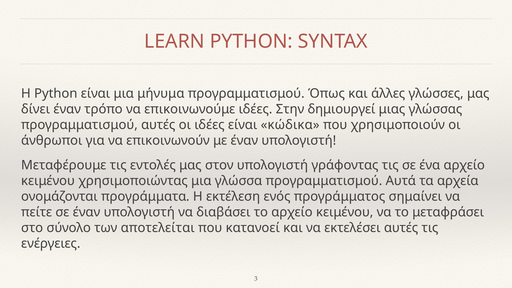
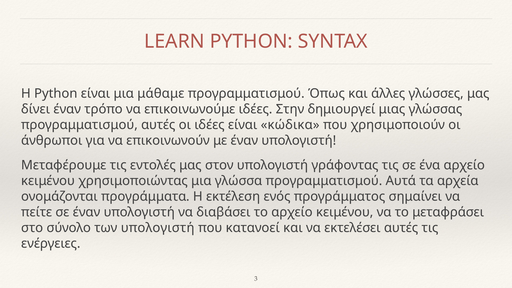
μήνυμα: μήνυμα -> μάθαμε (161, 94)
των αποτελείται: αποτελείται -> υπολογιστή (158, 228)
